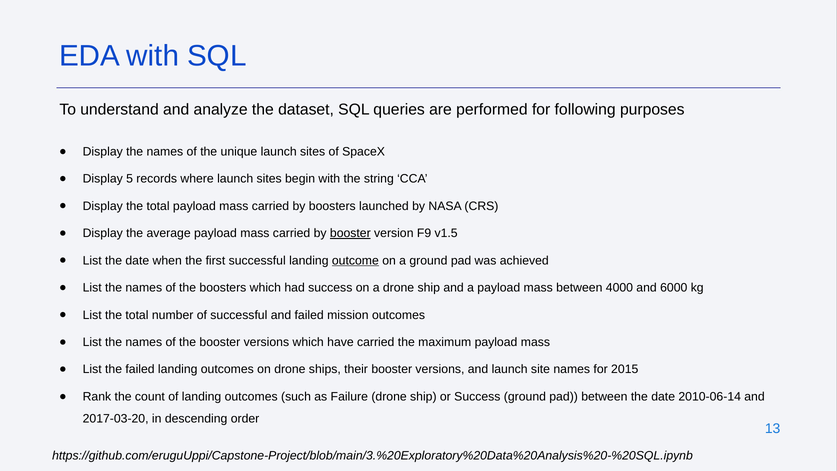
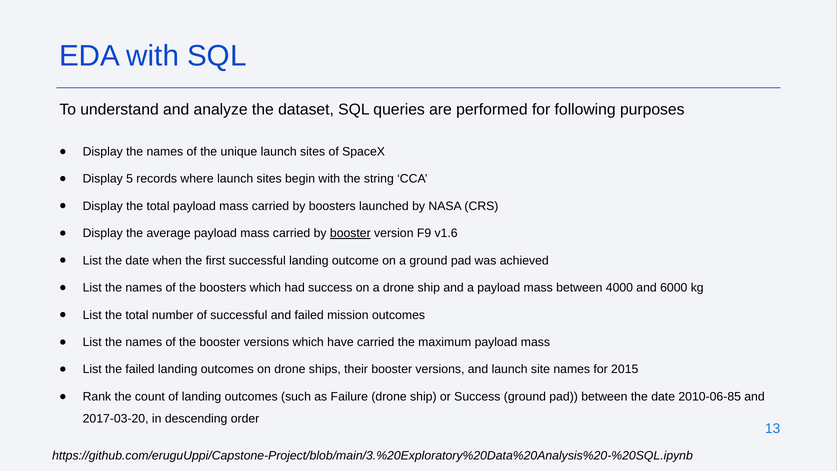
v1.5: v1.5 -> v1.6 (446, 233)
outcome underline: present -> none (355, 260)
2010-06-14: 2010-06-14 -> 2010-06-85 (710, 396)
